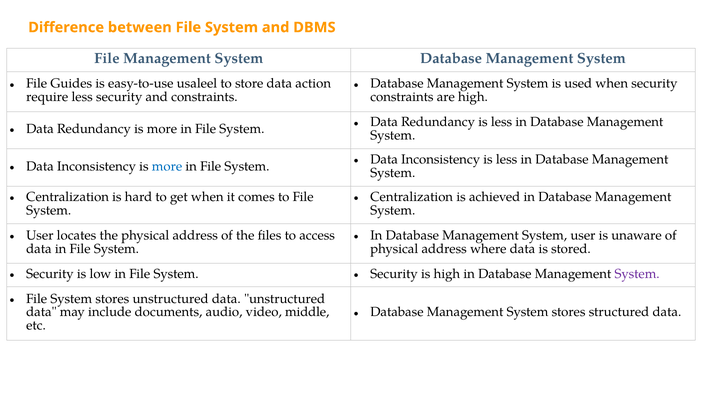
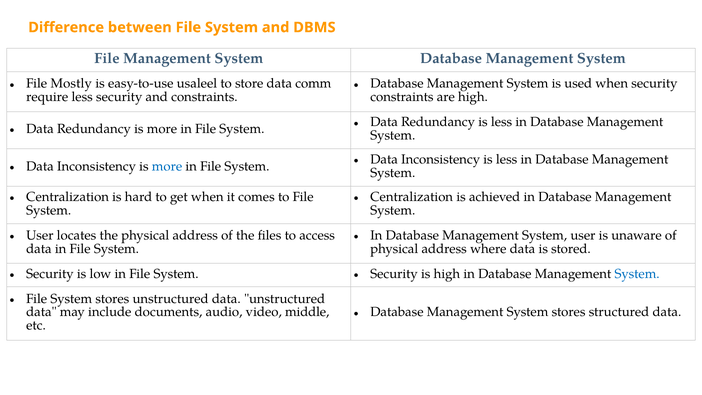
Guides: Guides -> Mostly (71, 84)
action: action -> comm (313, 84)
System colour: purple -> blue (637, 274)
